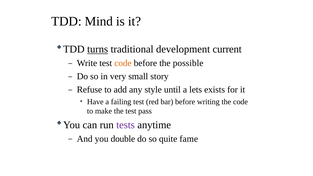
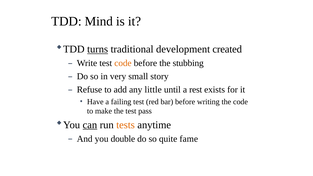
current: current -> created (227, 49)
possible: possible -> stubbing (188, 63)
style: style -> little (153, 90)
lets: lets -> rest (196, 90)
can underline: none -> present (90, 125)
tests colour: purple -> orange (126, 125)
